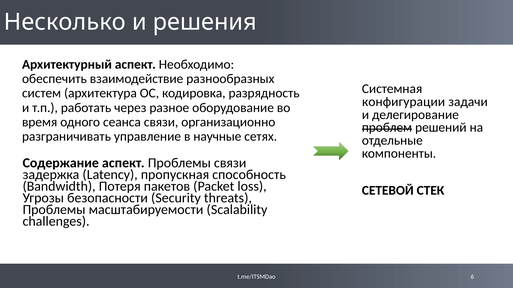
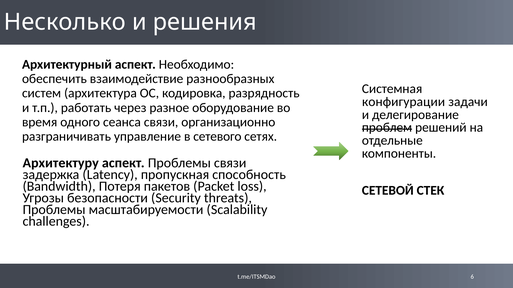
научные: научные -> сетевого (217, 137)
Содержание: Содержание -> Архитектуру (61, 163)
